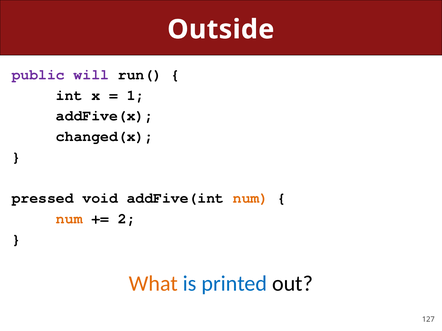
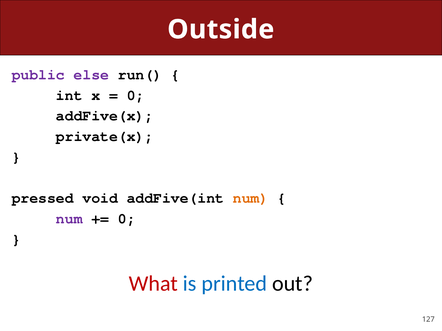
will: will -> else (91, 75)
1: 1 -> 0 (136, 95)
changed(x: changed(x -> private(x (105, 137)
num colour: orange -> purple (69, 219)
2: 2 -> 0 (127, 219)
What colour: orange -> red (153, 284)
